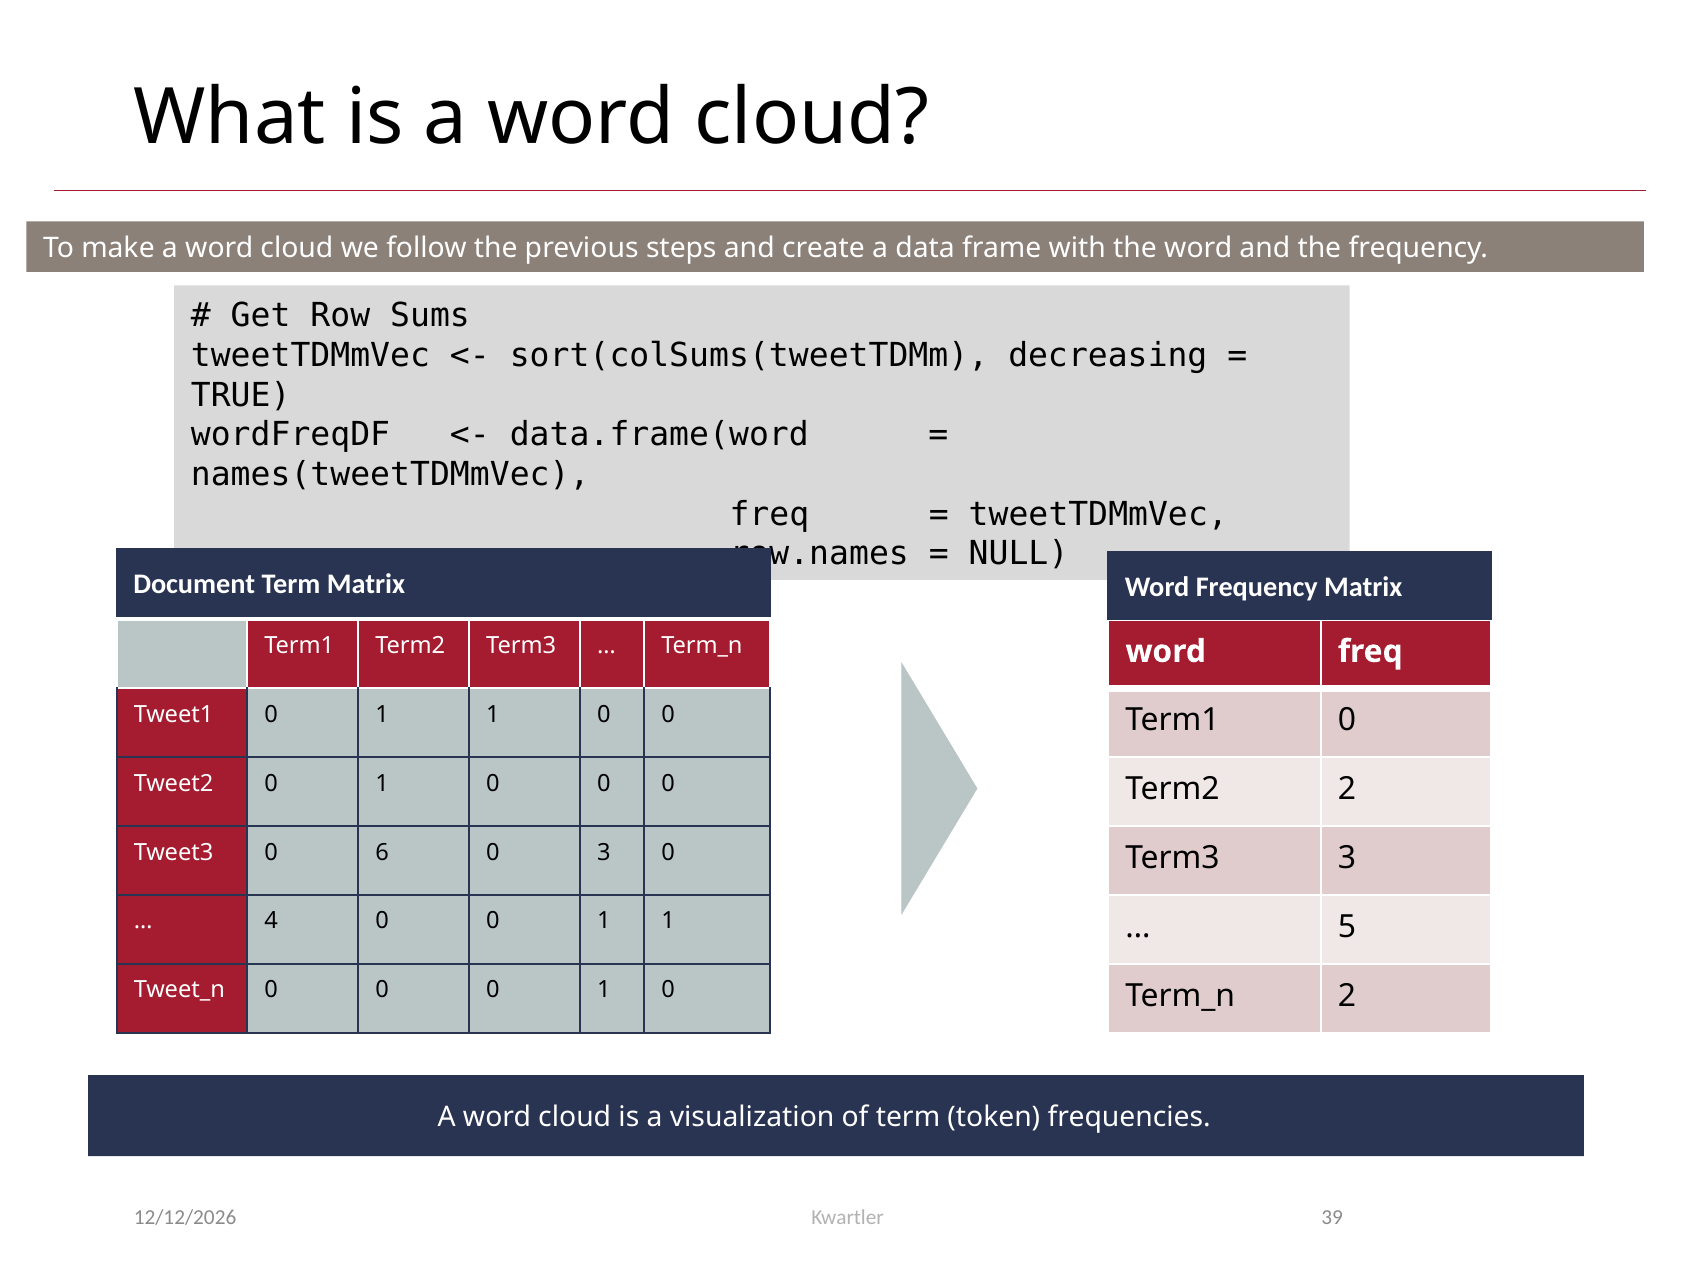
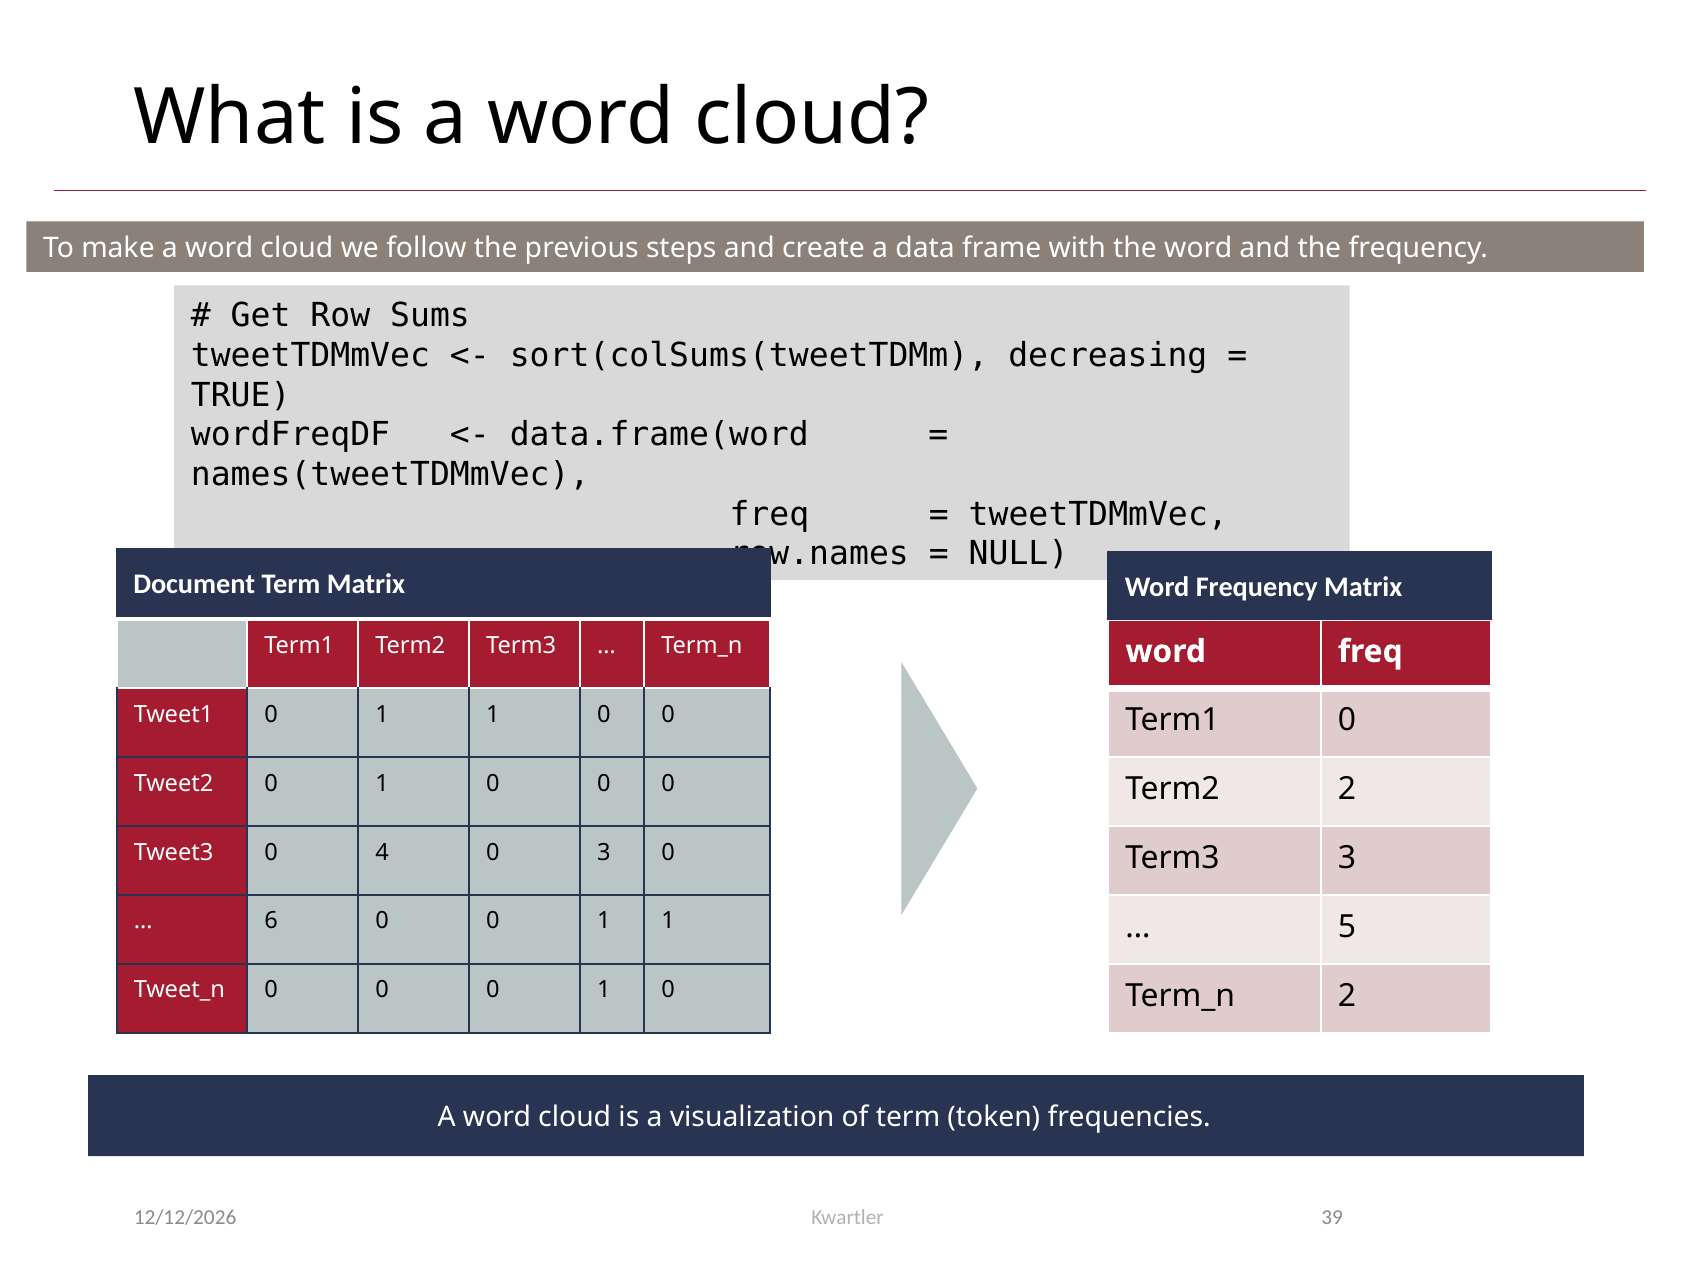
6: 6 -> 4 (382, 852)
4: 4 -> 6 (271, 921)
